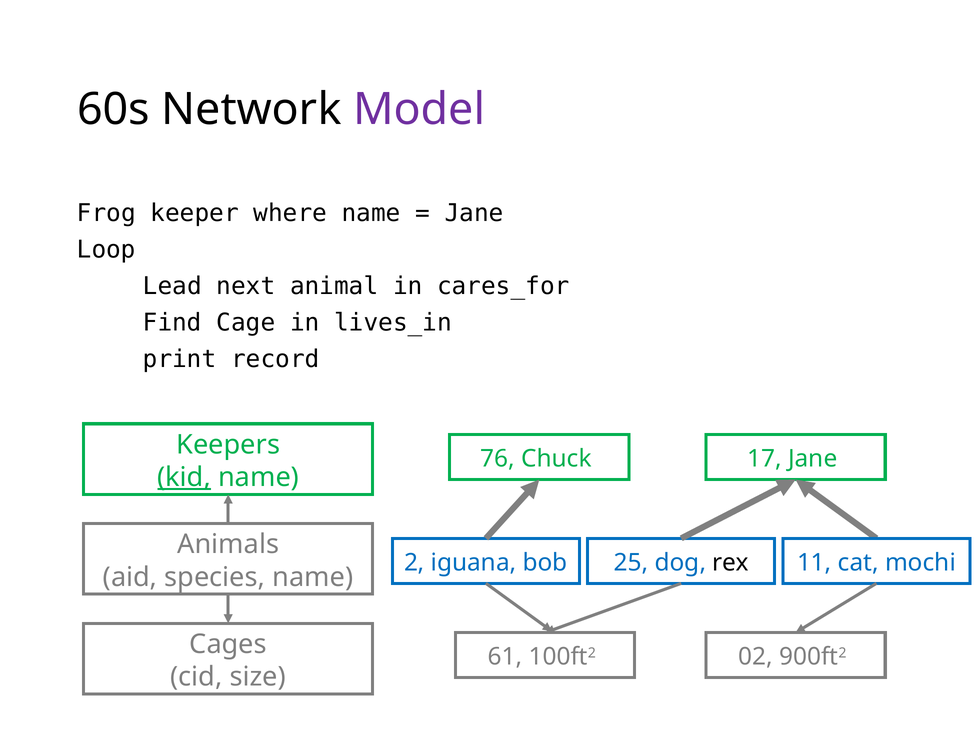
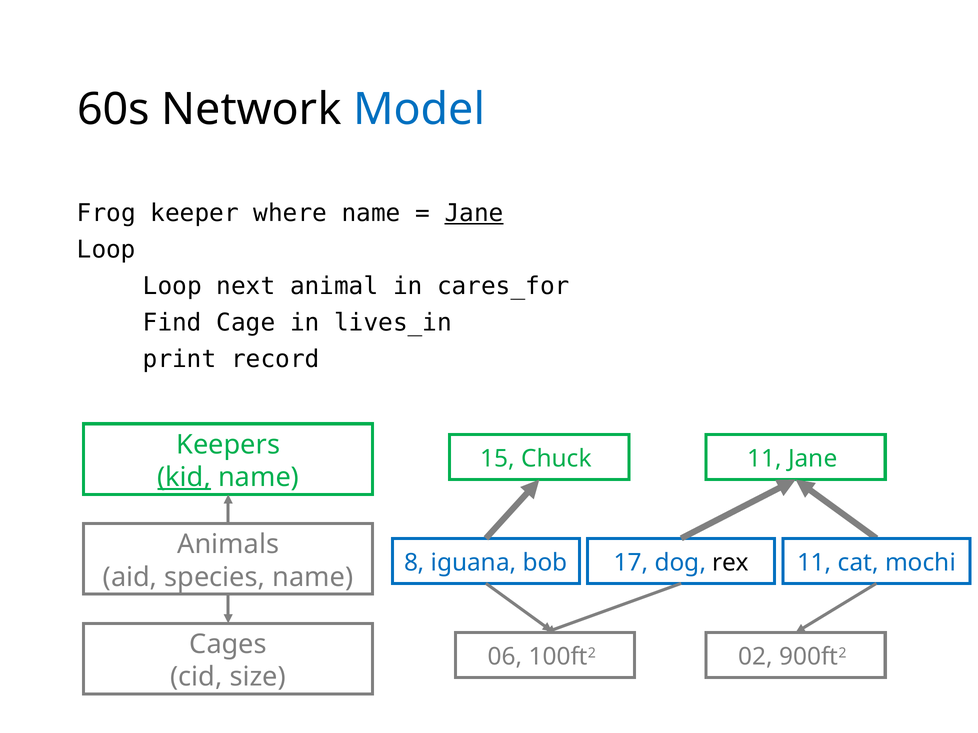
Model colour: purple -> blue (419, 110)
Jane underline: none -> present (474, 213)
Lead: Lead -> Loop (172, 286)
76: 76 -> 15 (498, 459)
17: 17 -> 11 (765, 459)
2: 2 -> 8 (414, 563)
25: 25 -> 17 (631, 563)
61: 61 -> 06 (505, 657)
